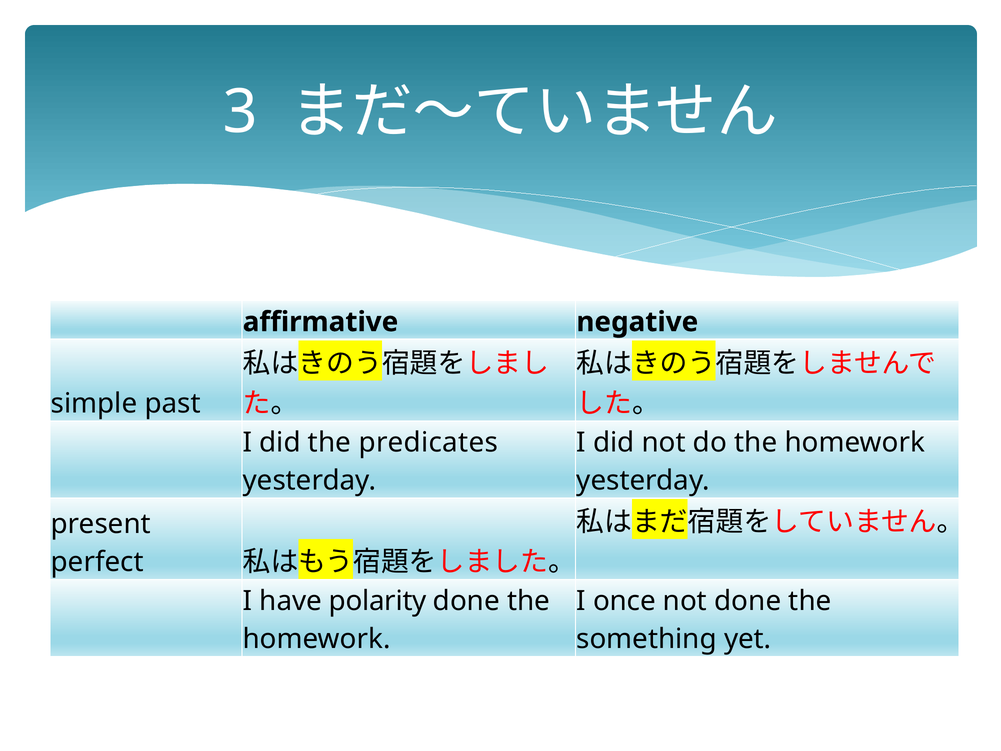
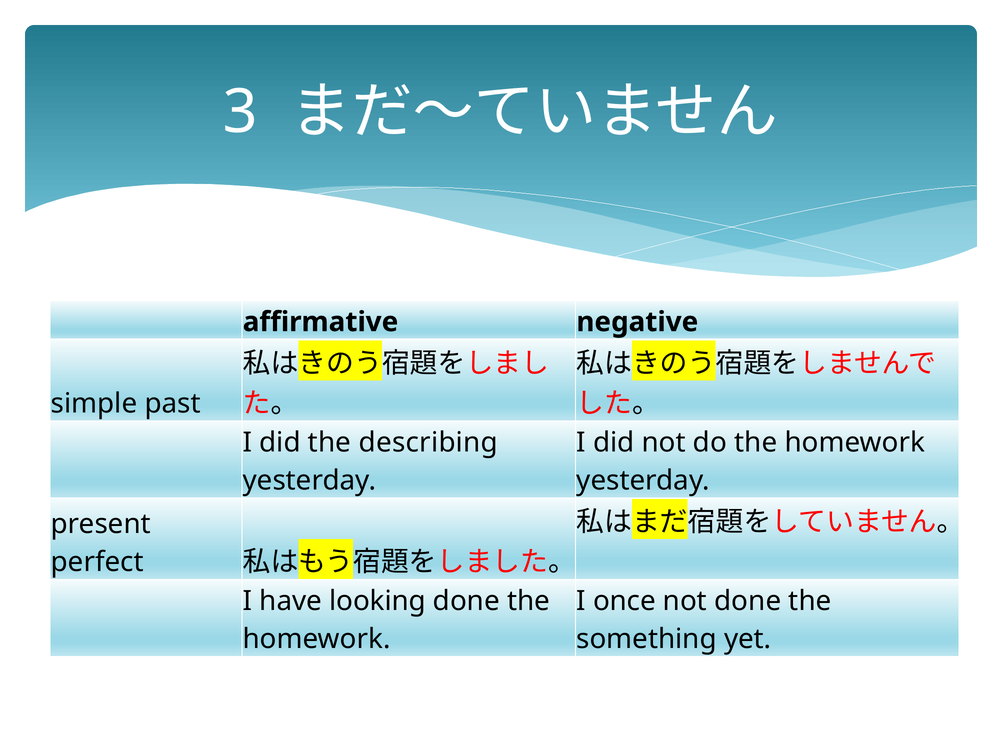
predicates: predicates -> describing (428, 442)
polarity: polarity -> looking (378, 601)
